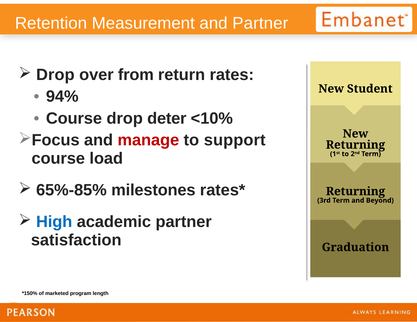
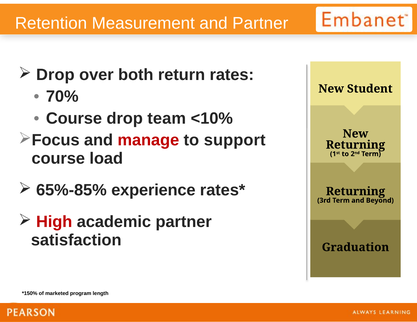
from: from -> both (136, 75)
94%: 94% -> 70% (62, 97)
deter: deter -> team (167, 118)
milestones: milestones -> experience (153, 190)
High colour: blue -> red (54, 222)
